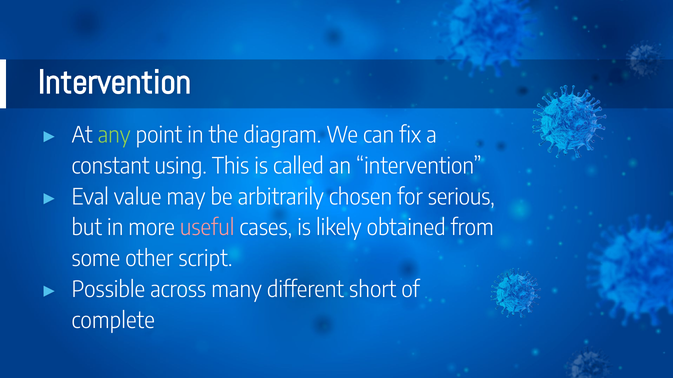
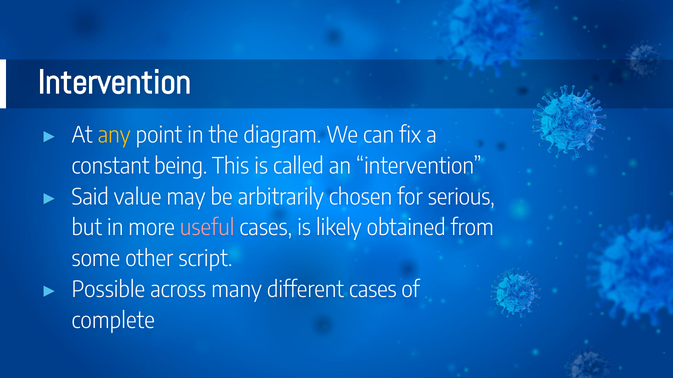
any colour: light green -> yellow (114, 136)
using: using -> being (181, 167)
Eval: Eval -> Said (90, 197)
different short: short -> cases (373, 290)
